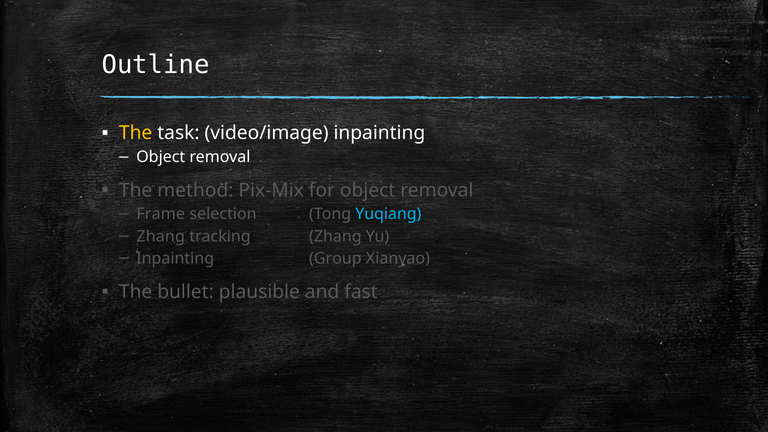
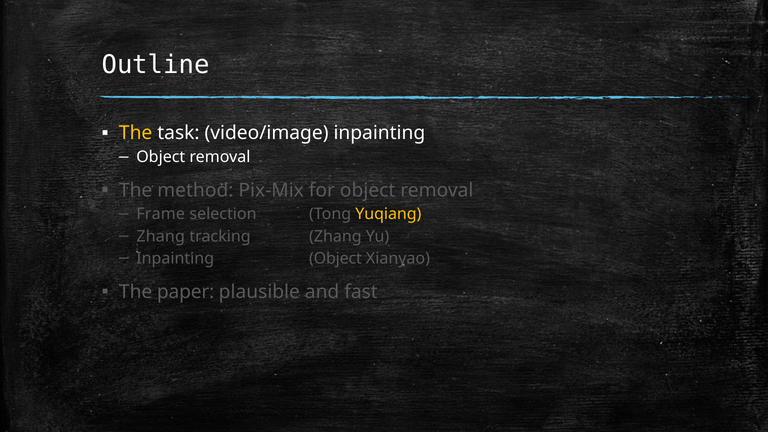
Yuqiang colour: light blue -> yellow (388, 214)
Inpainting Group: Group -> Object (335, 258)
bullet: bullet -> paper (186, 292)
